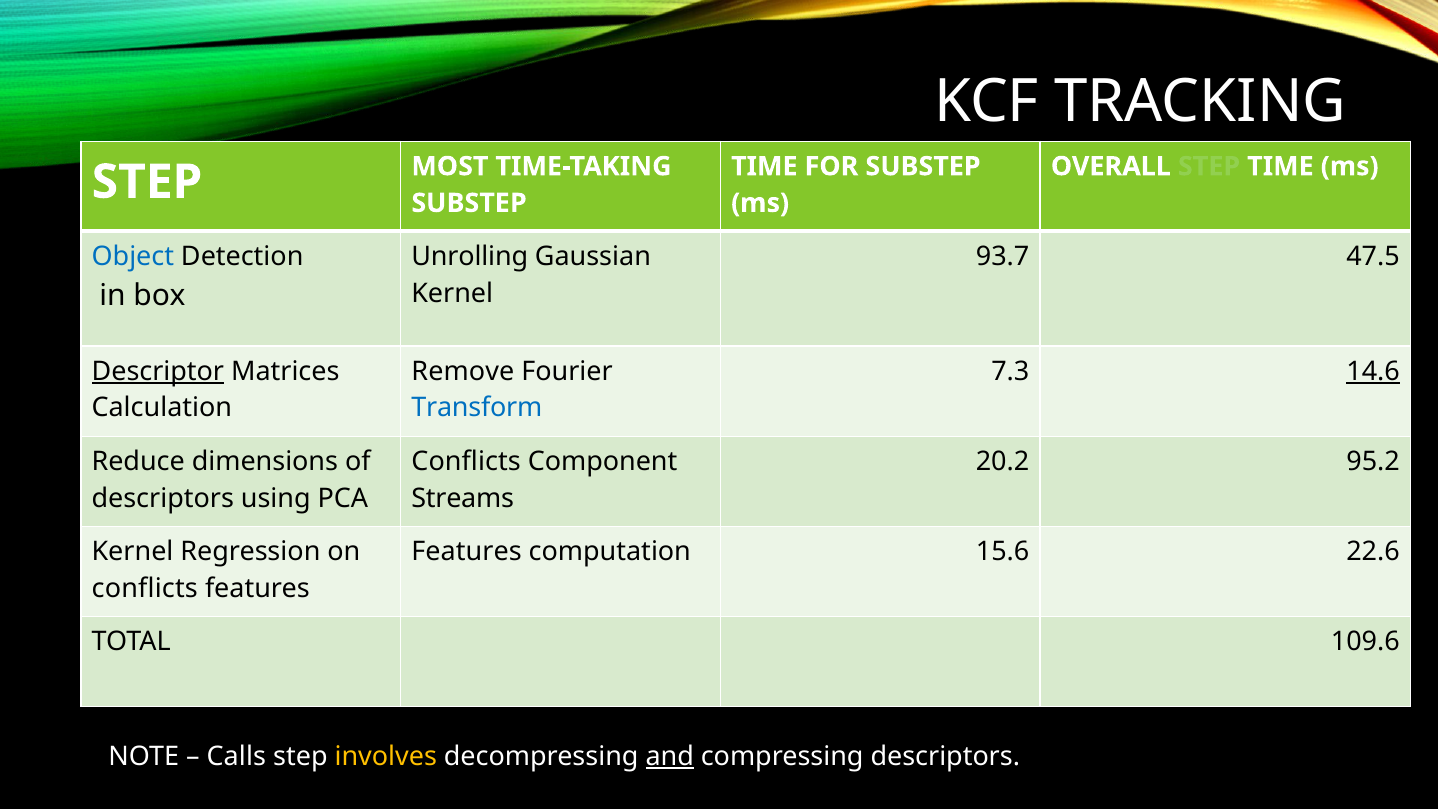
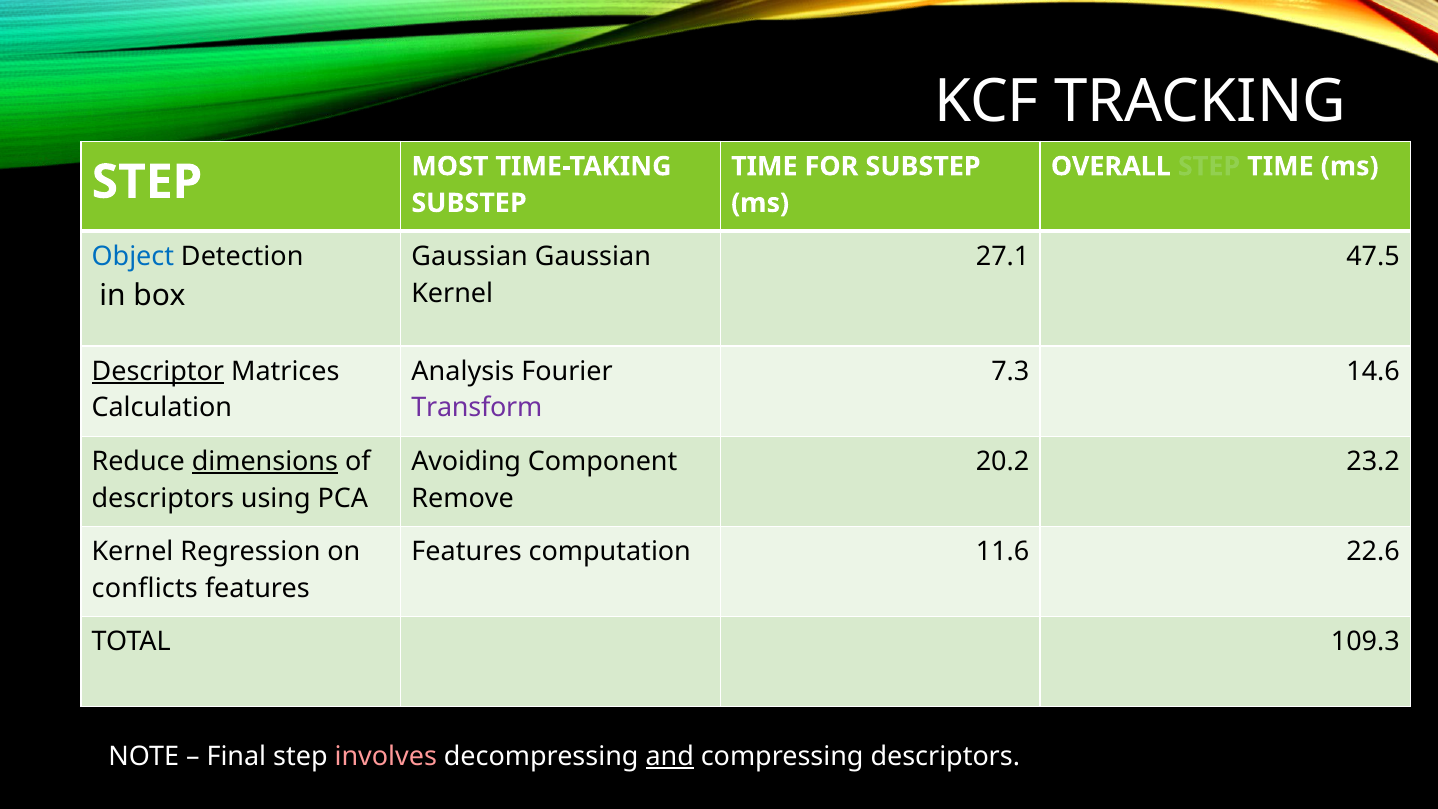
Unrolling: Unrolling -> Gaussian (470, 257)
93.7: 93.7 -> 27.1 (1003, 257)
Remove: Remove -> Analysis (463, 371)
14.6 underline: present -> none (1373, 371)
Transform colour: blue -> purple (477, 408)
dimensions underline: none -> present (265, 461)
Conflicts: Conflicts -> Avoiding (466, 461)
95.2: 95.2 -> 23.2 (1373, 461)
Streams: Streams -> Remove (463, 498)
15.6: 15.6 -> 11.6 (1003, 552)
109.6: 109.6 -> 109.3 (1365, 642)
Calls: Calls -> Final (236, 756)
involves colour: yellow -> pink (386, 756)
